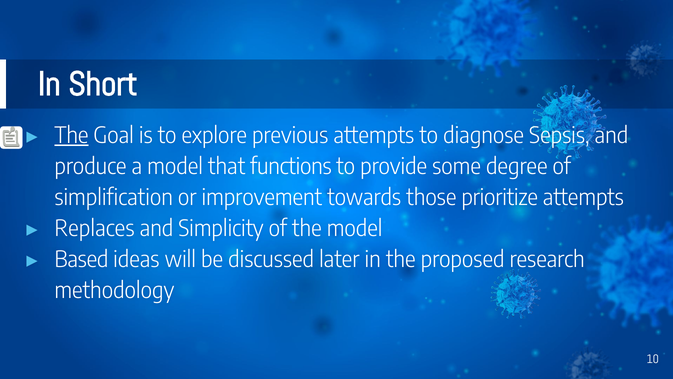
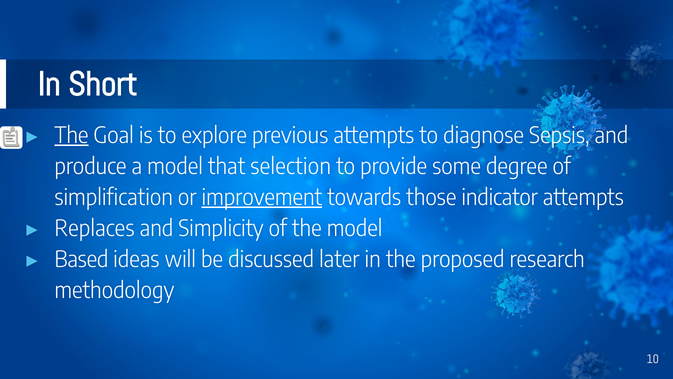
functions: functions -> selection (291, 167)
improvement underline: none -> present (262, 197)
prioritize: prioritize -> indicator (500, 197)
